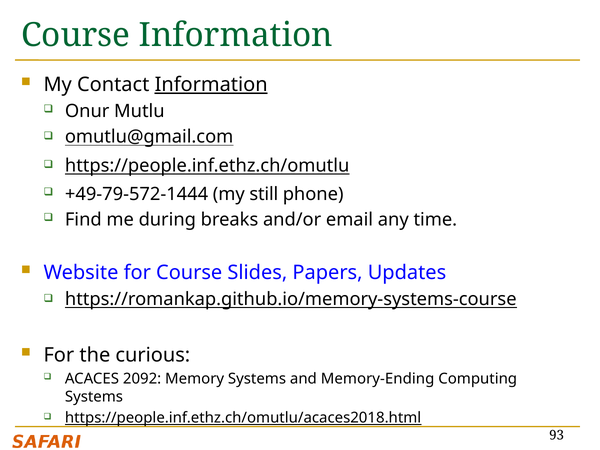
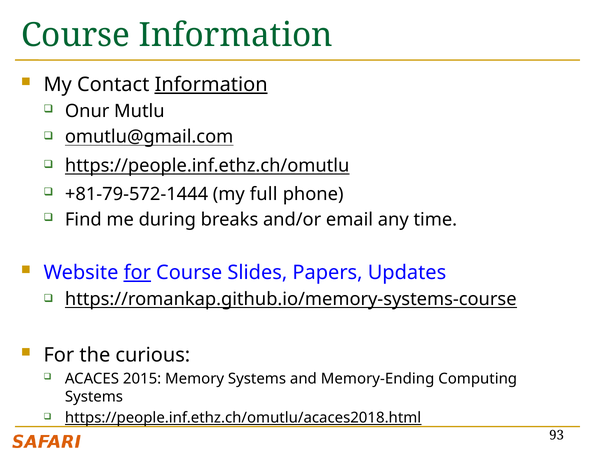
+49-79-572-1444: +49-79-572-1444 -> +81-79-572-1444 (137, 194)
still: still -> full (264, 194)
for underline: none -> present (137, 273)
2092: 2092 -> 2015 (142, 379)
